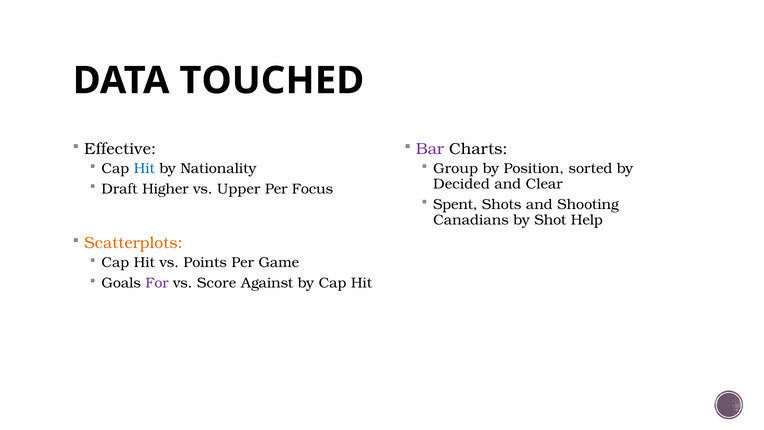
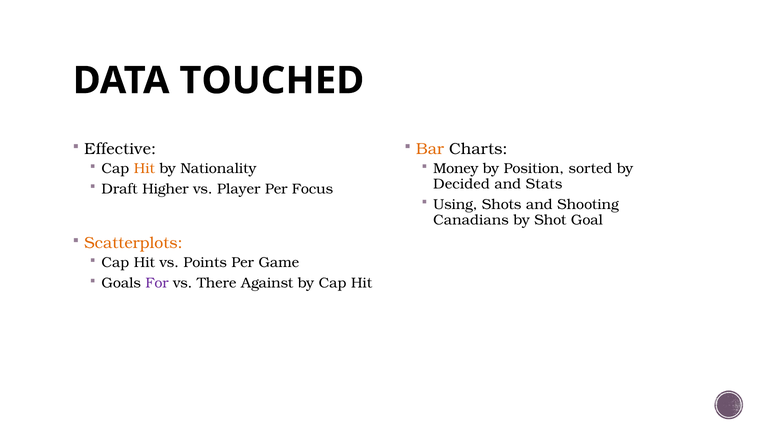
Bar colour: purple -> orange (430, 149)
Hit colour: blue -> orange (144, 168)
Group: Group -> Money (456, 168)
Clear: Clear -> Stats (544, 184)
Upper: Upper -> Player (239, 189)
Spent: Spent -> Using (455, 204)
Help: Help -> Goal (587, 220)
Score: Score -> There (217, 283)
